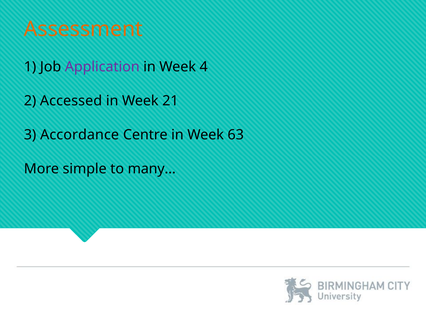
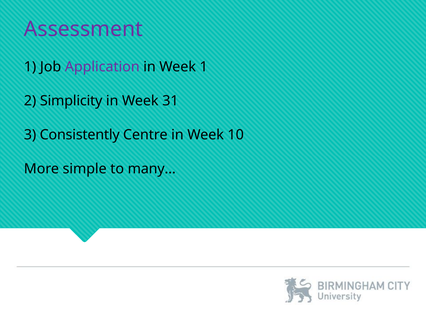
Assessment colour: orange -> purple (83, 29)
Week 4: 4 -> 1 (204, 67)
Accessed: Accessed -> Simplicity (71, 101)
21: 21 -> 31 (170, 101)
Accordance: Accordance -> Consistently (80, 135)
63: 63 -> 10 (236, 135)
